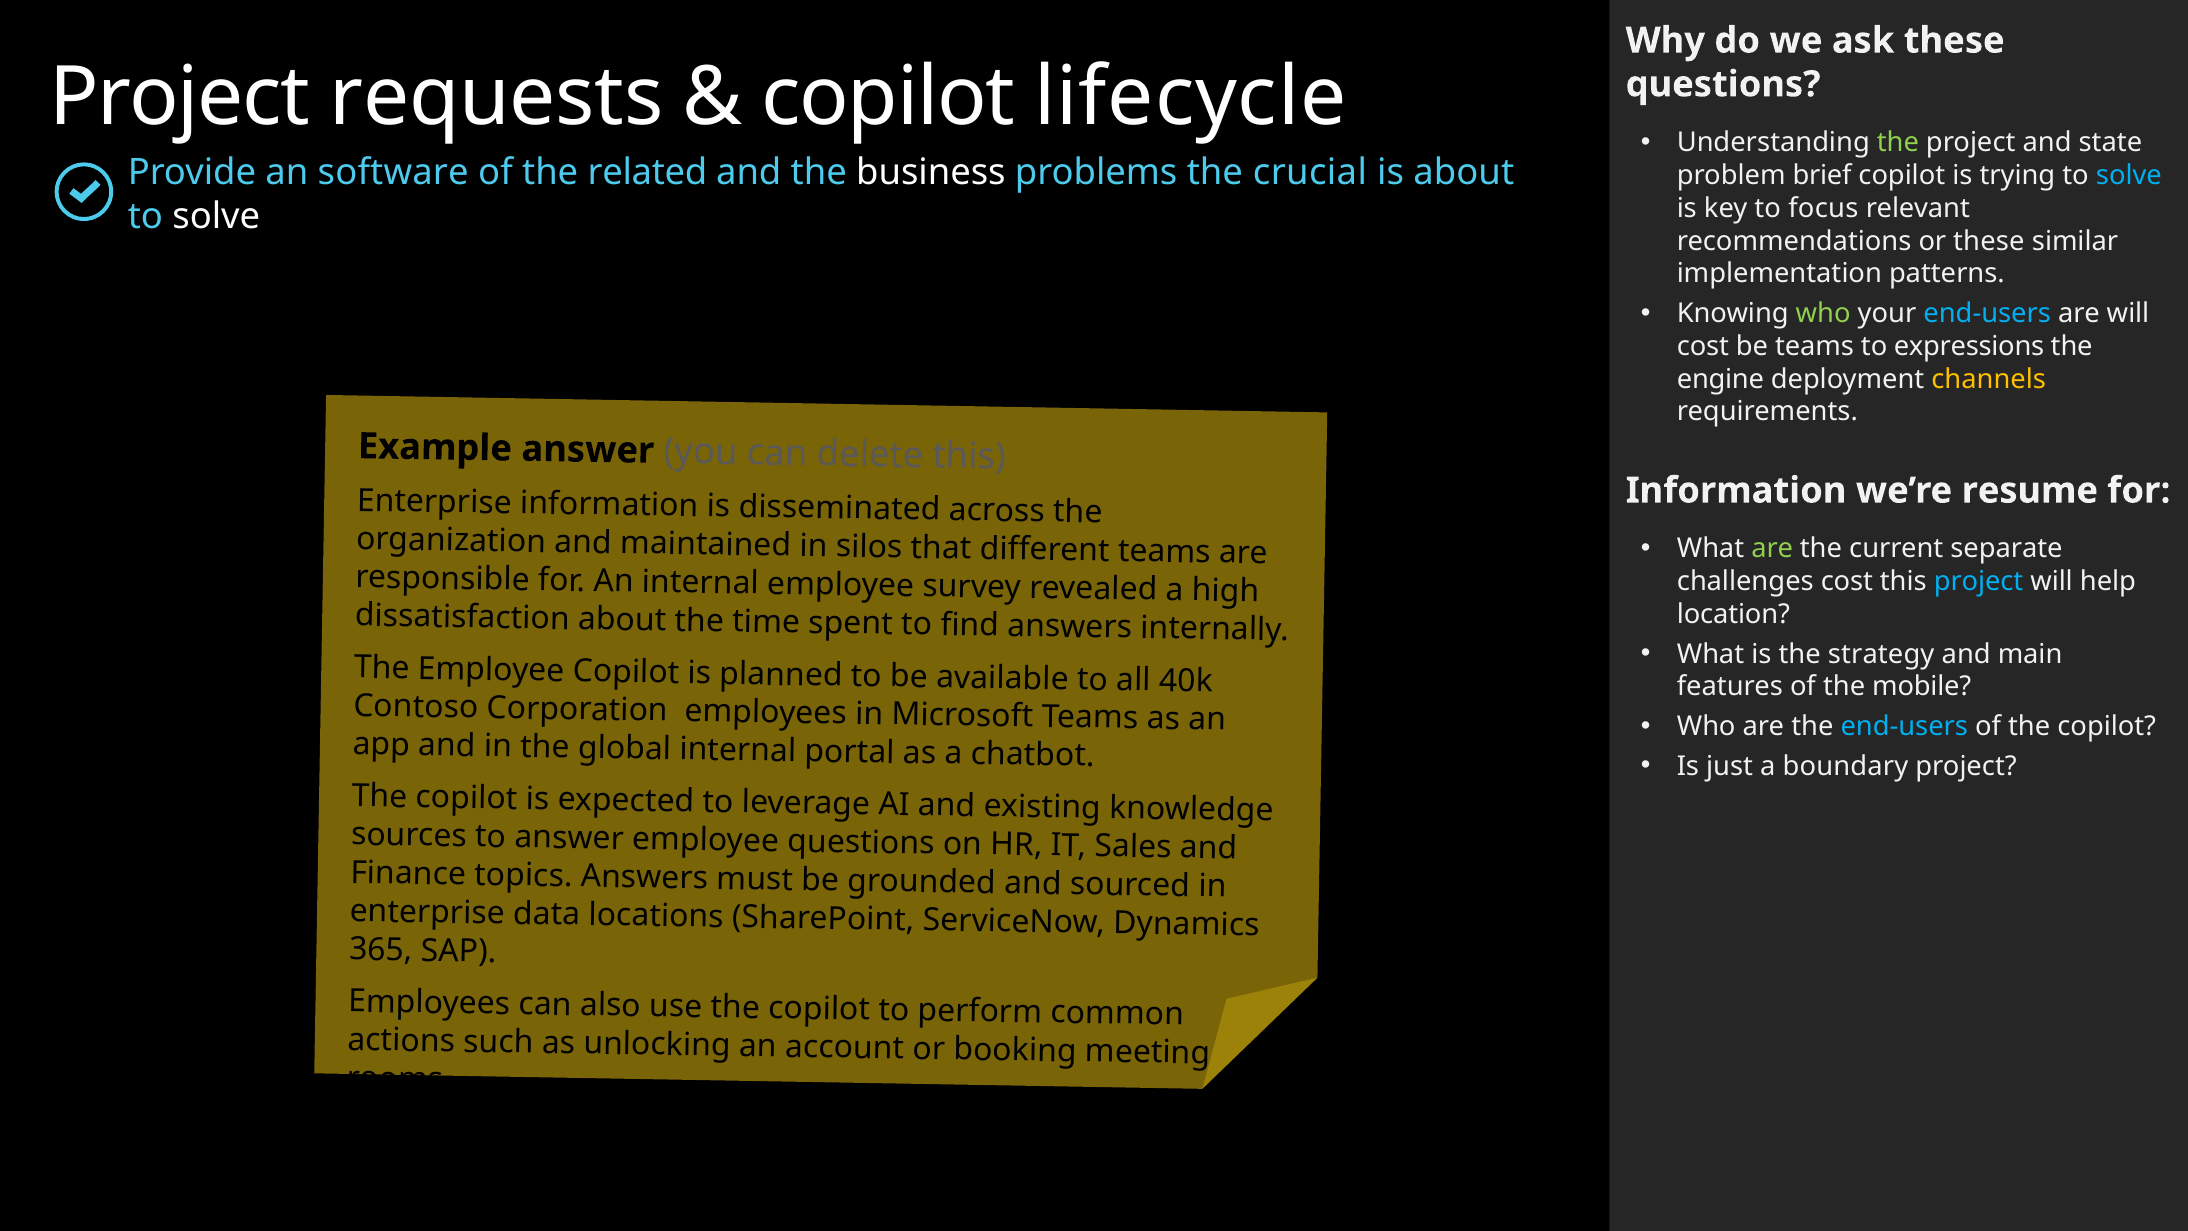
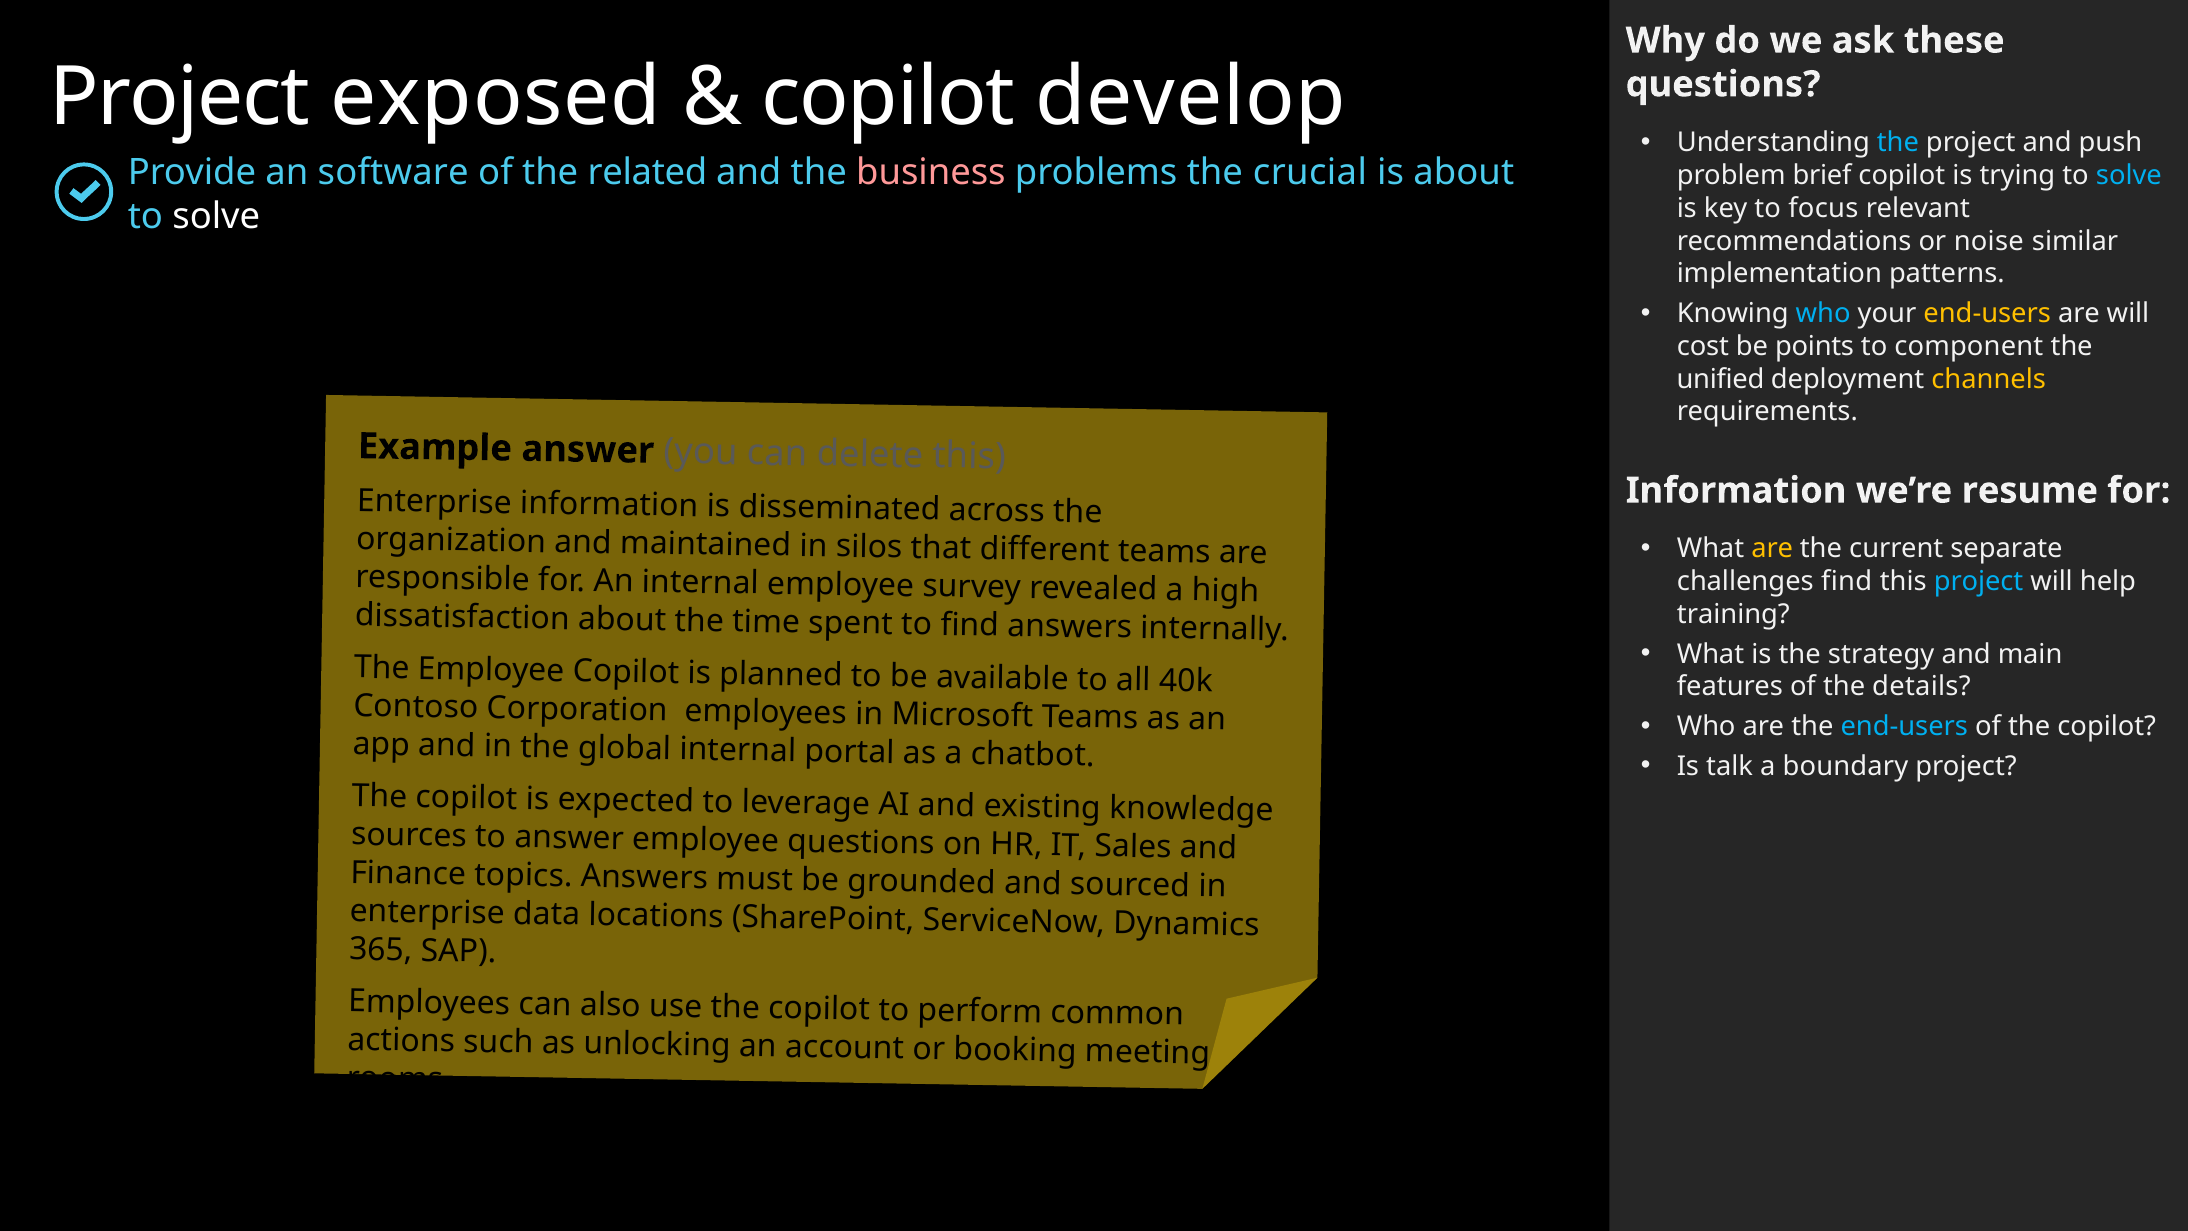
requests: requests -> exposed (496, 98)
lifecycle: lifecycle -> develop (1191, 98)
the colour: light green -> light blue (1898, 142)
state: state -> push (2110, 142)
business colour: white -> pink (931, 172)
or these: these -> noise (1989, 241)
who colour: light green -> light blue (1823, 313)
end-users colour: light blue -> yellow (1987, 313)
be teams: teams -> points (1815, 346)
expressions: expressions -> component (1969, 346)
engine: engine -> unified (1720, 379)
are colour: light green -> yellow (1772, 549)
challenges cost: cost -> find (1847, 581)
location: location -> training (1733, 614)
mobile: mobile -> details (1921, 687)
just: just -> talk (1730, 766)
